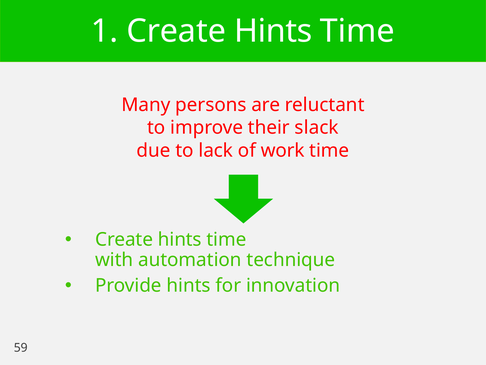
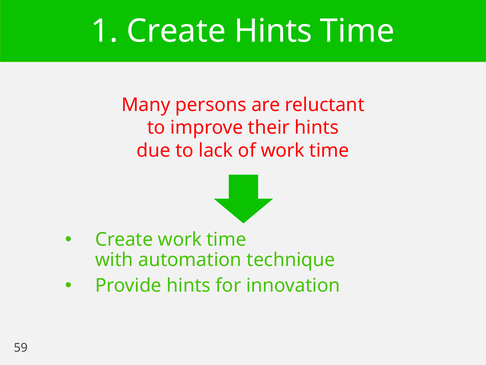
their slack: slack -> hints (317, 128)
hints: hints -> work (180, 239)
